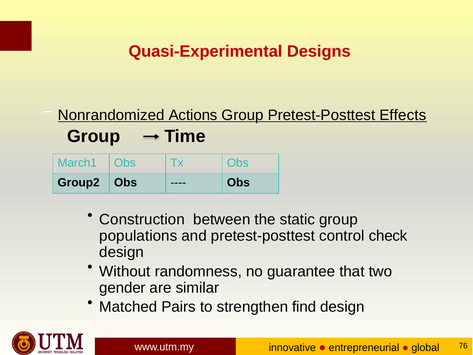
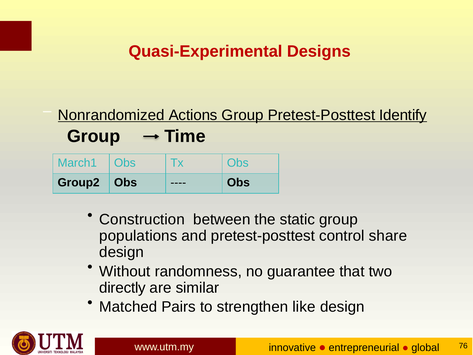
Effects: Effects -> Identify (403, 115)
check: check -> share (388, 236)
gender: gender -> directly (122, 288)
find: find -> like (304, 307)
